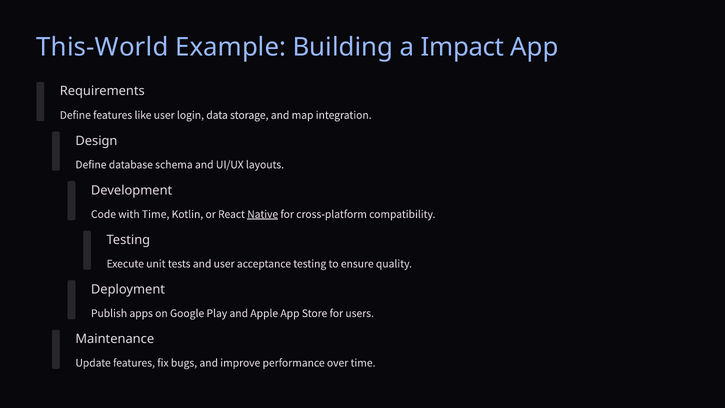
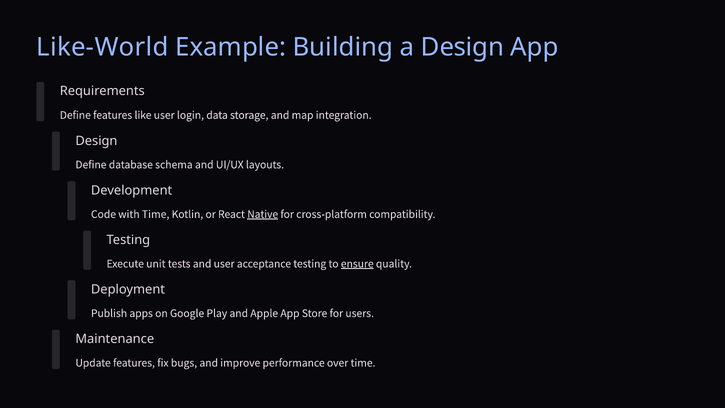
This-World: This-World -> Like-World (102, 47)
a Impact: Impact -> Design (462, 47)
ensure underline: none -> present (357, 264)
